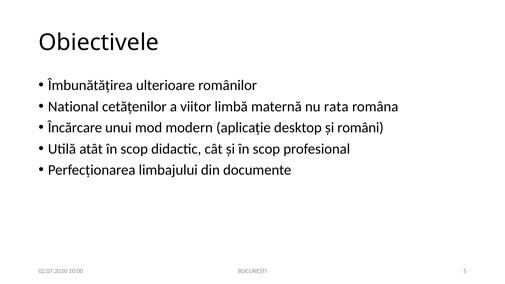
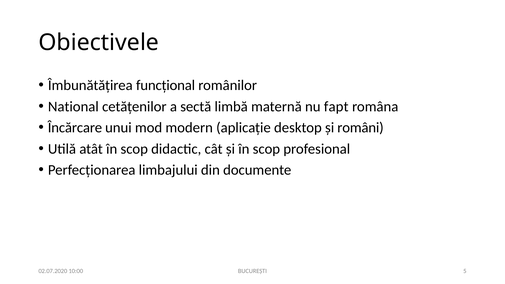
ulterioare: ulterioare -> funcțional (166, 85)
viitor: viitor -> sectă (196, 107)
rata: rata -> fapt (336, 107)
